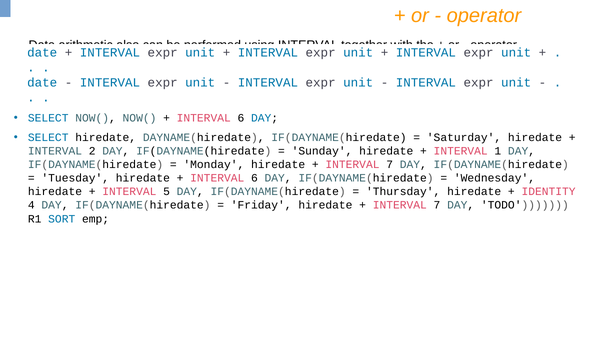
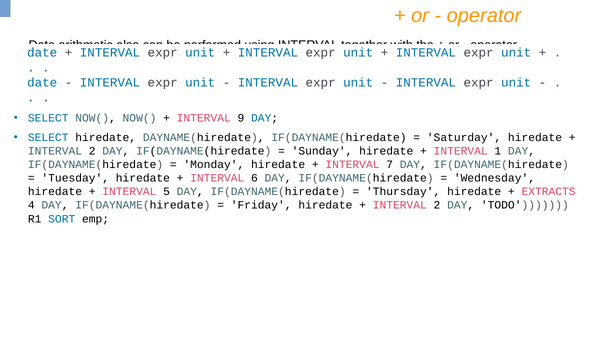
6: 6 -> 9 (241, 118)
IDENTITY: IDENTITY -> EXTRACTS (549, 192)
7: 7 -> 2 (437, 205)
